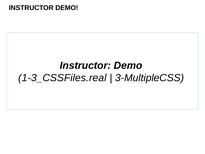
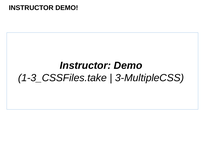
1-3_CSSFiles.real: 1-3_CSSFiles.real -> 1-3_CSSFiles.take (62, 78)
